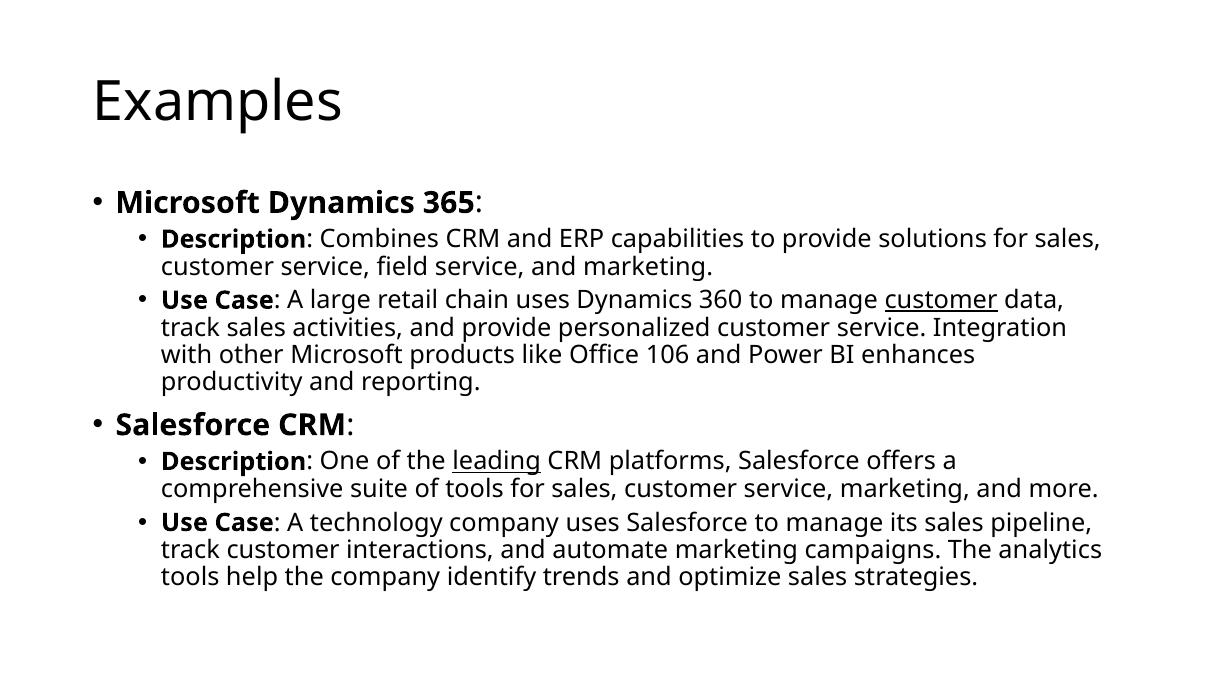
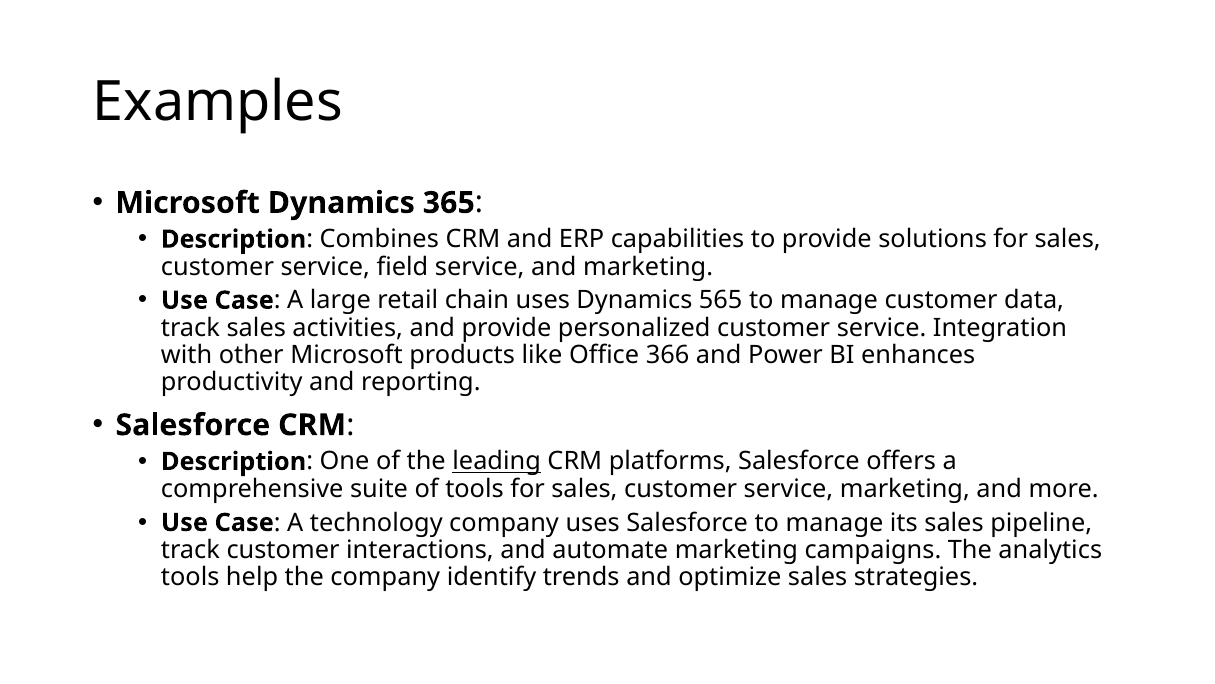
360: 360 -> 565 (721, 300)
customer underline: present -> none (941, 300)
106: 106 -> 366 (668, 355)
